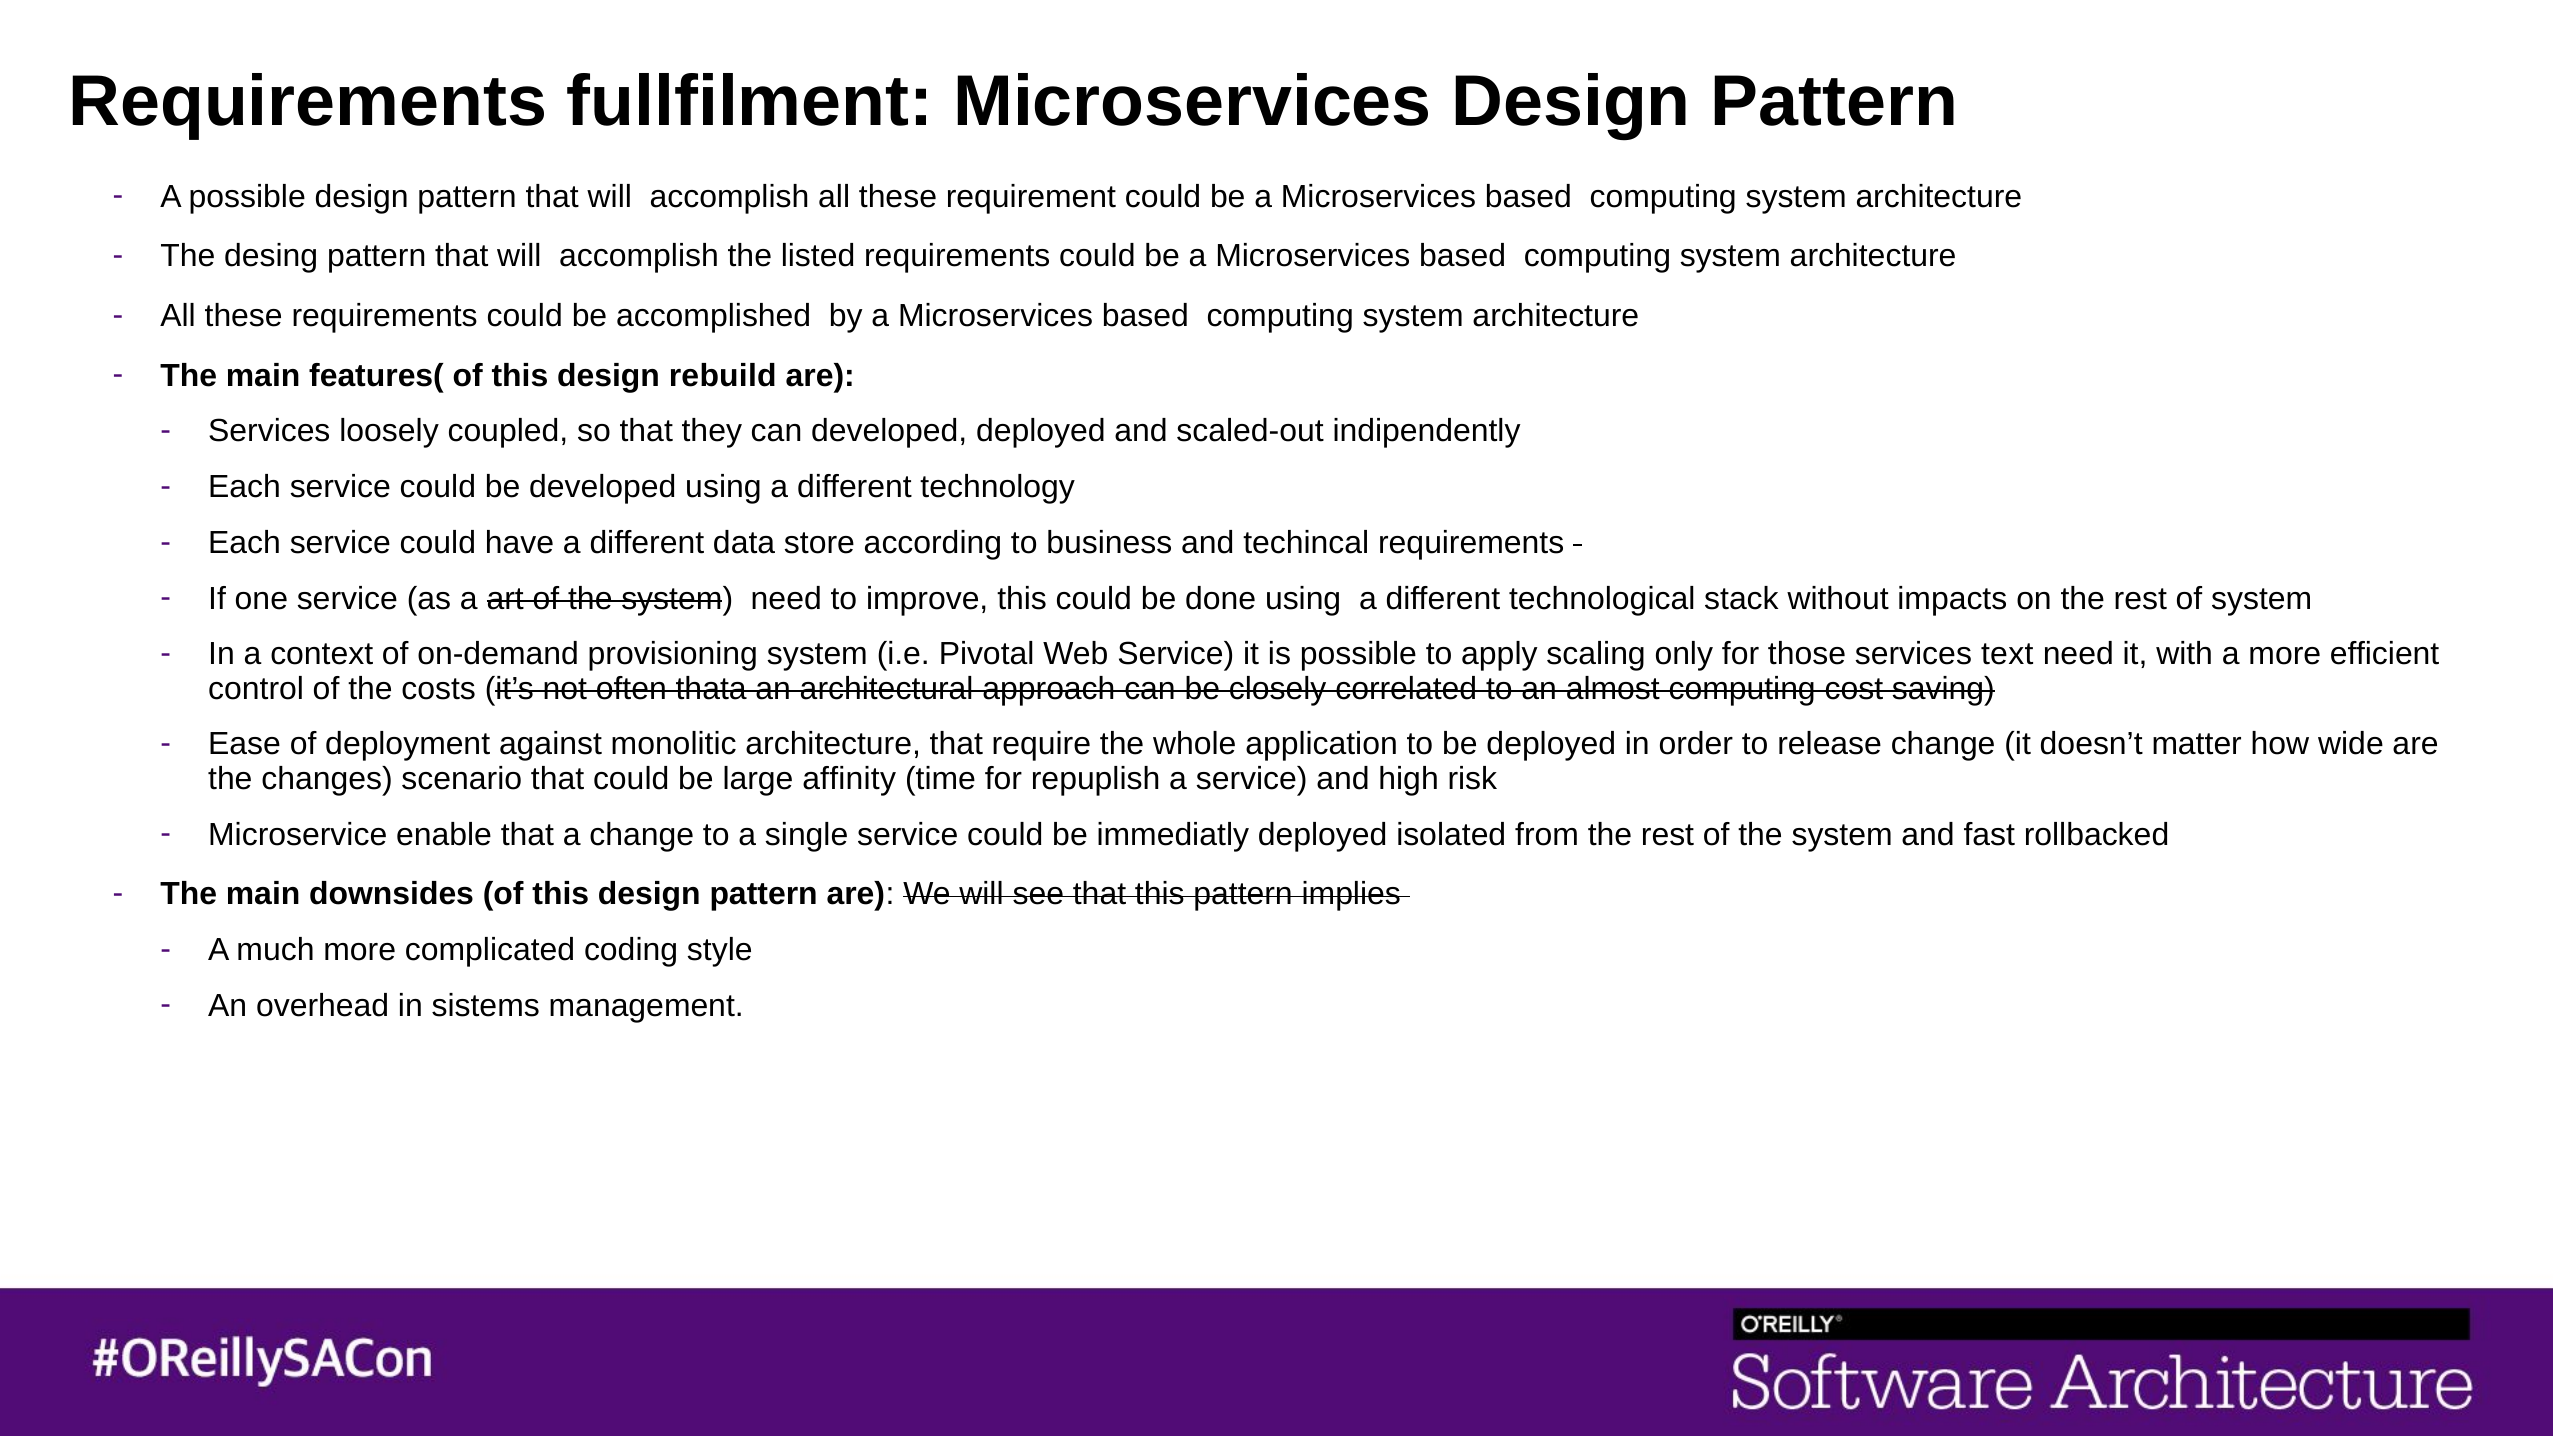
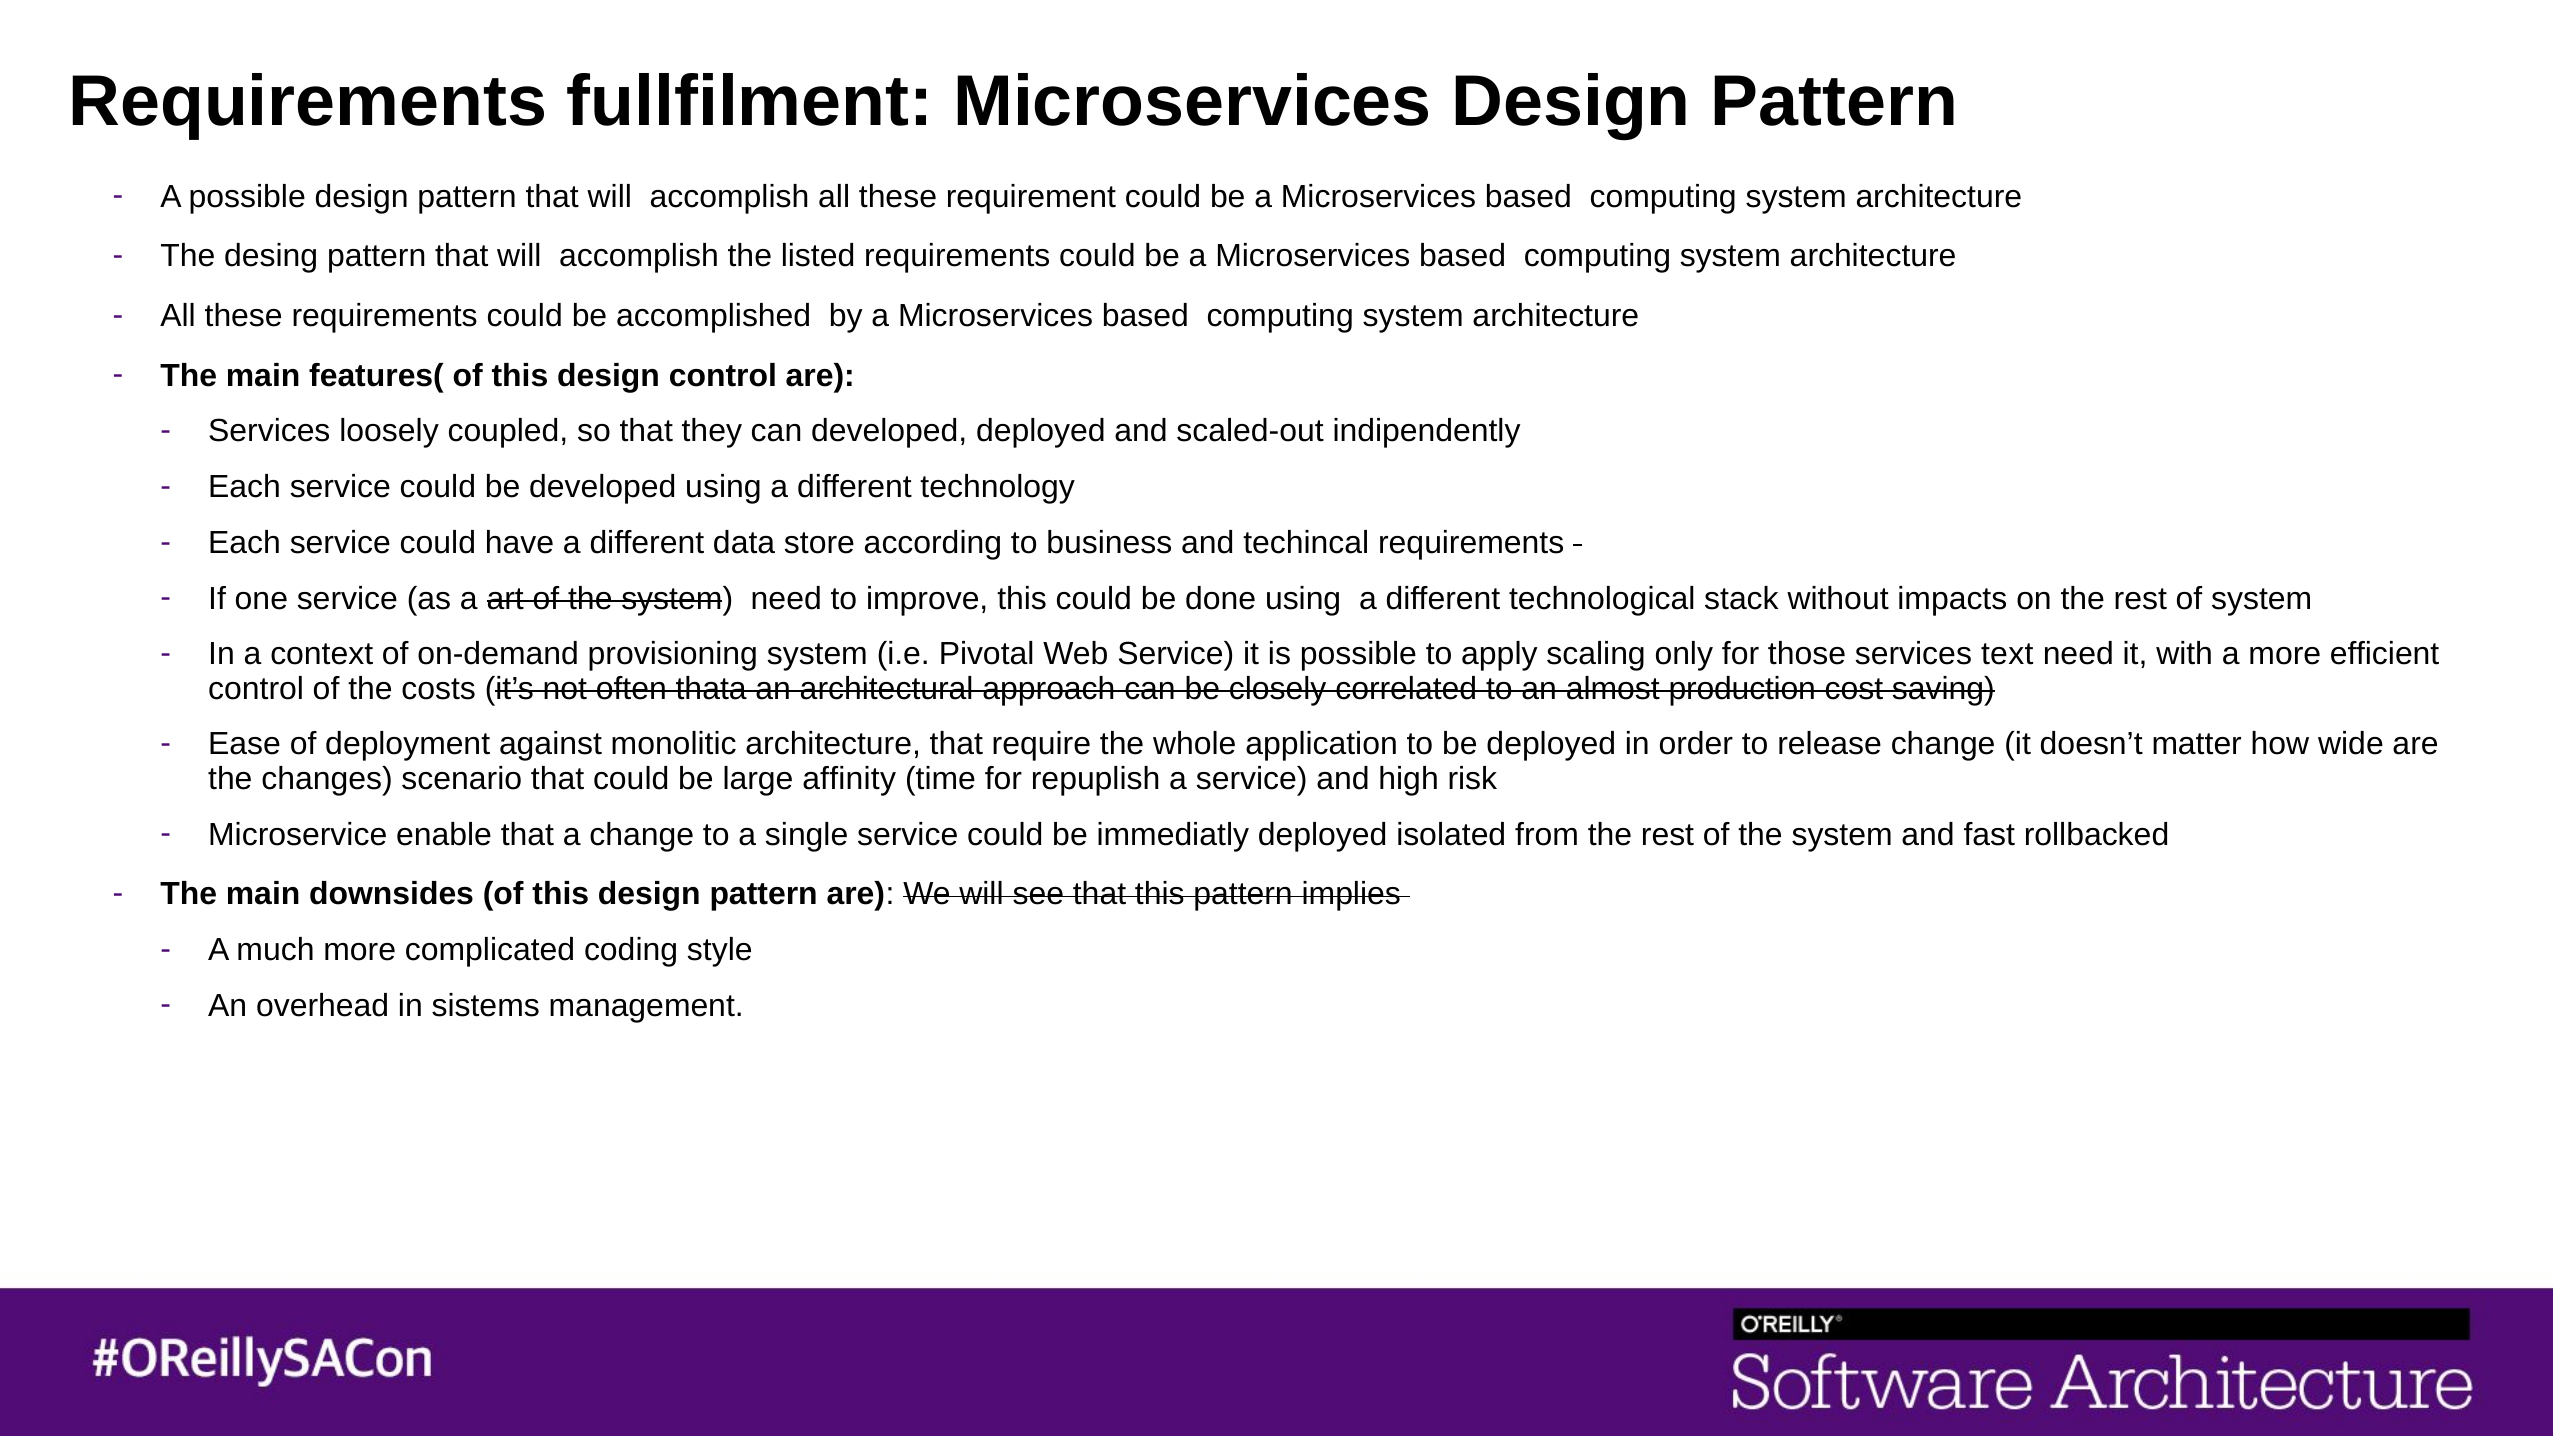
design rebuild: rebuild -> control (723, 376)
almost computing: computing -> production (1742, 689)
